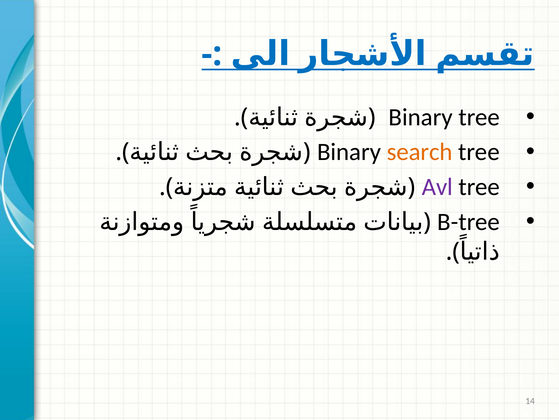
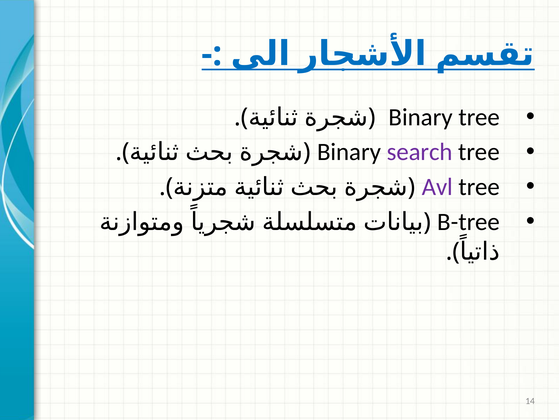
search colour: orange -> purple (420, 152)
